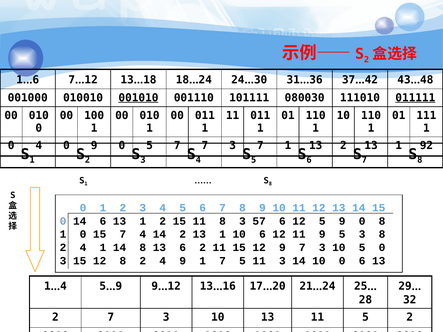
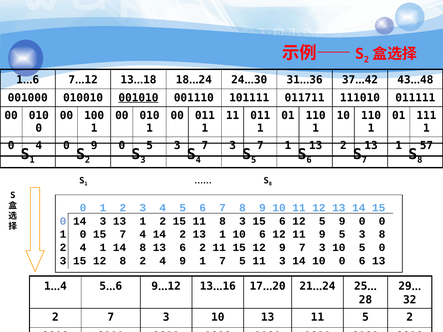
080030: 080030 -> 011711 (305, 98)
011111 underline: present -> none (415, 98)
0 5 7: 7 -> 3 (177, 146)
92: 92 -> 57 (426, 146)
14 6: 6 -> 3 (103, 221)
8 3 57: 57 -> 15 (259, 221)
0 8: 8 -> 0 (382, 221)
9: 9 -> 6 (119, 287)
